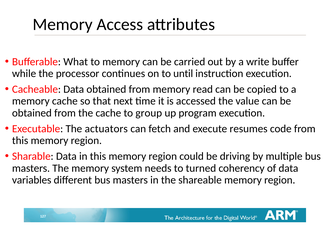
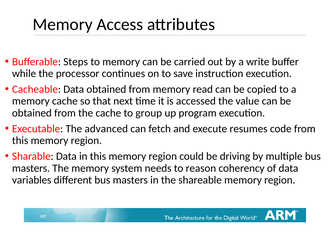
What: What -> Steps (76, 62)
until: until -> save (183, 74)
actuators: actuators -> advanced (106, 129)
turned: turned -> reason (201, 168)
